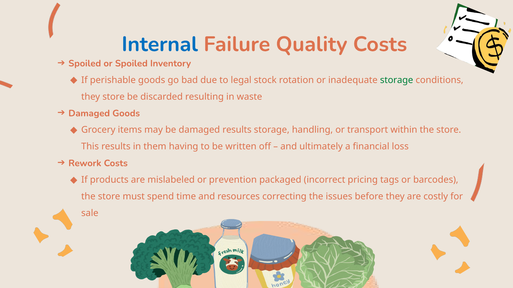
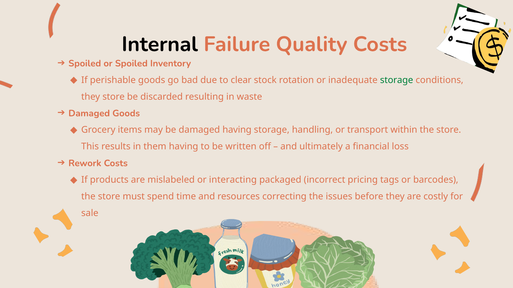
Internal colour: blue -> black (160, 44)
legal: legal -> clear (241, 80)
damaged results: results -> having (237, 130)
prevention: prevention -> interacting (233, 180)
